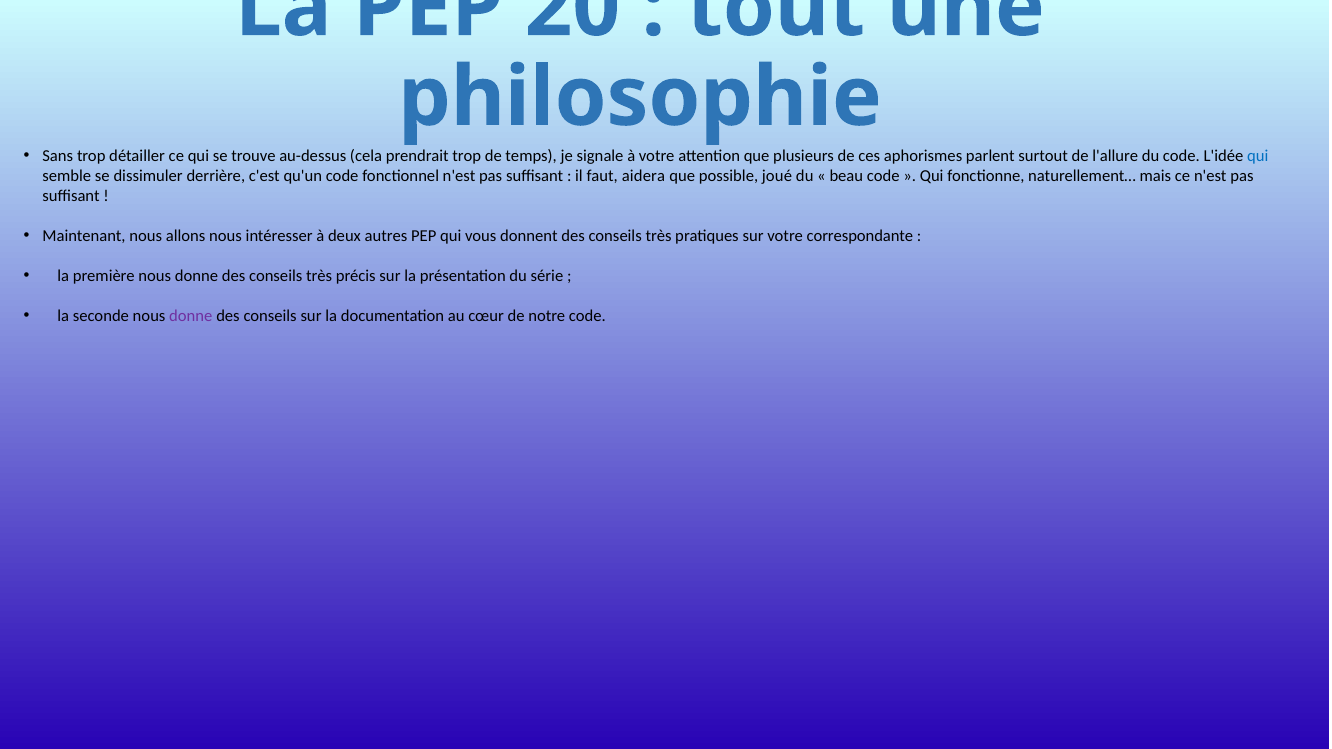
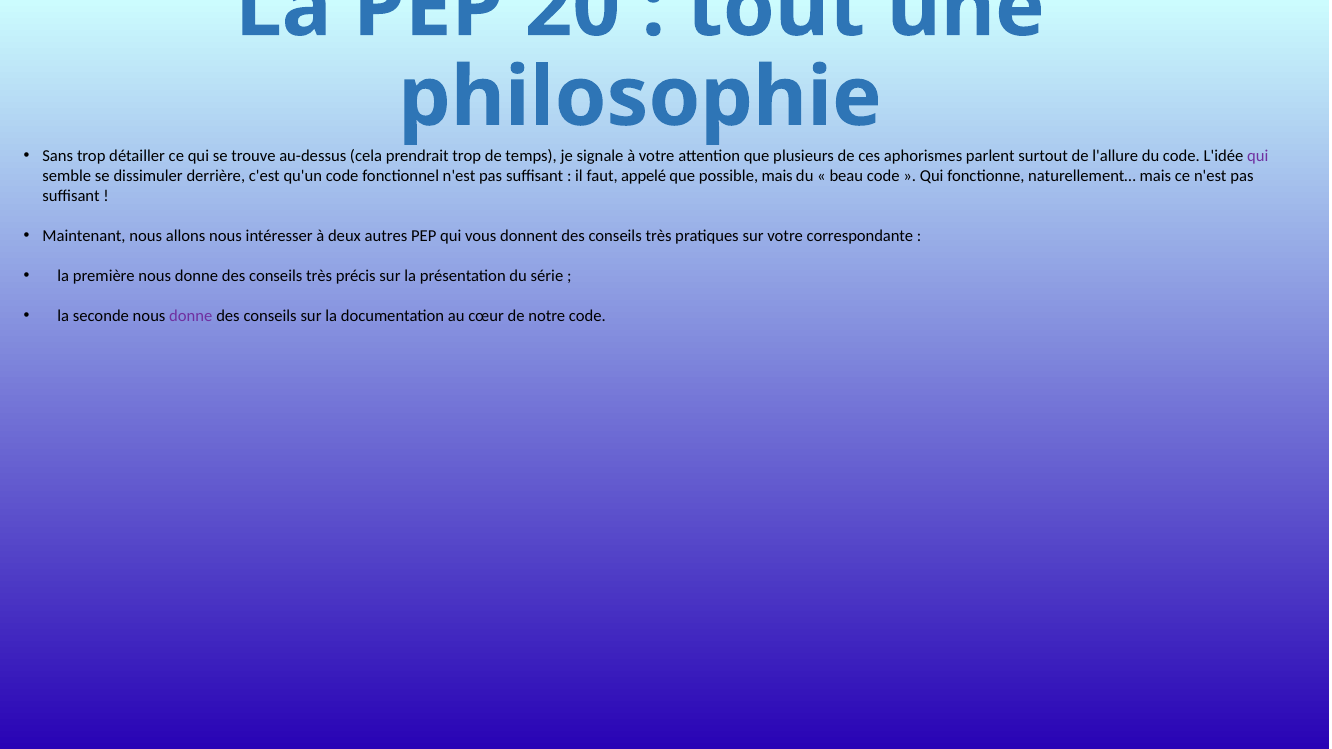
qui colour: blue -> purple (1258, 156)
aidera: aidera -> appelé (644, 176)
possible joué: joué -> mais (777, 176)
